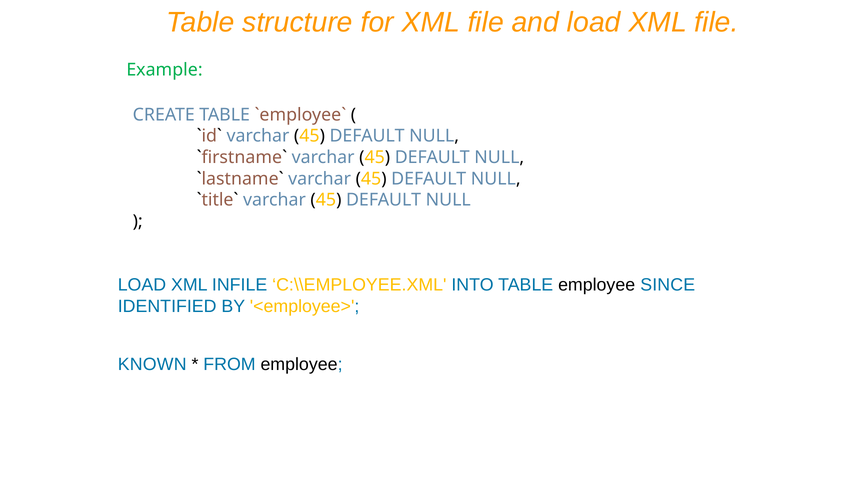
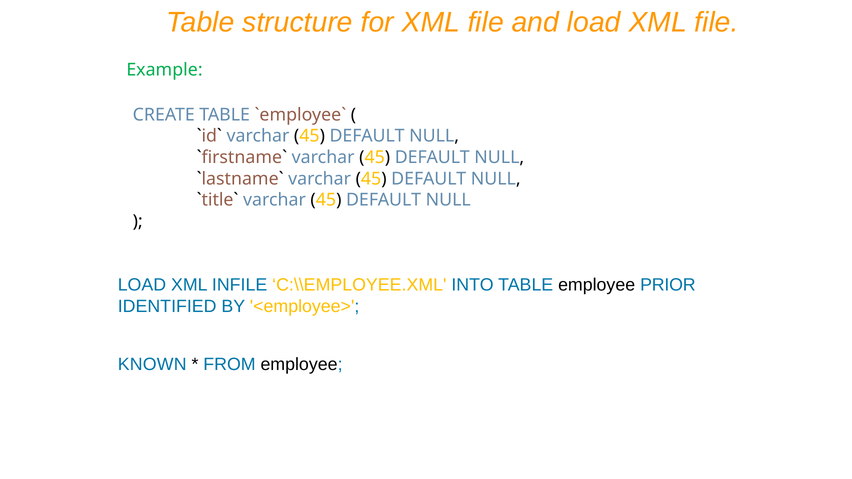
SINCE: SINCE -> PRIOR (668, 285)
